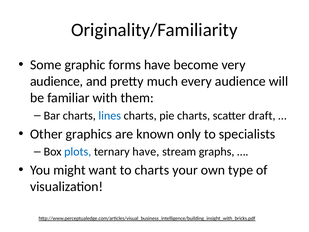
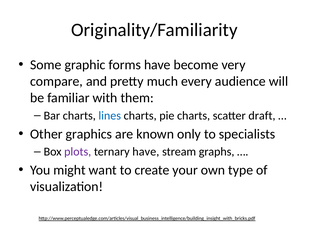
audience: audience -> compare (57, 81)
plots colour: blue -> purple (78, 152)
to charts: charts -> create (152, 170)
